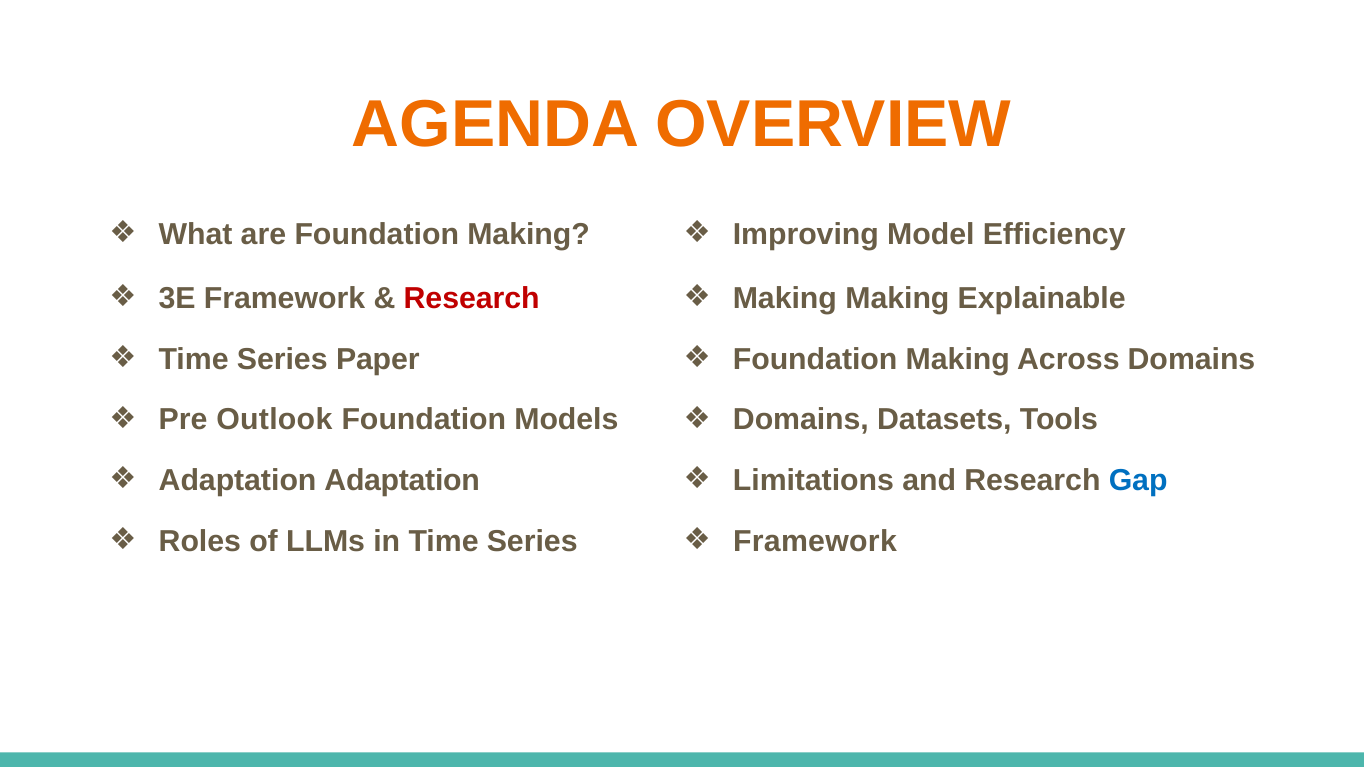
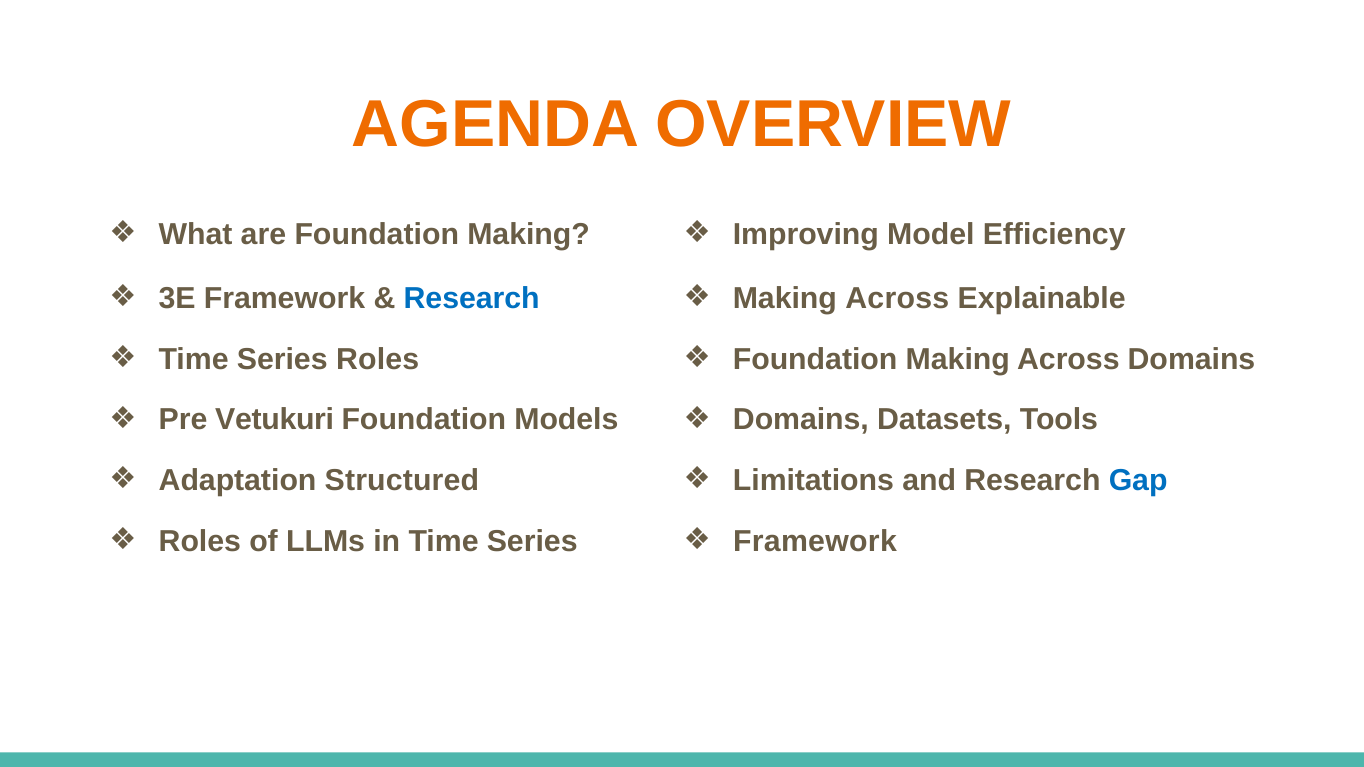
Research colour: red -> blue (472, 299)
Making: Making -> Across (897, 299)
Series Paper: Paper -> Roles (378, 359)
Outlook: Outlook -> Vetukuri (275, 420)
Adaptation Adaptation: Adaptation -> Structured (402, 481)
